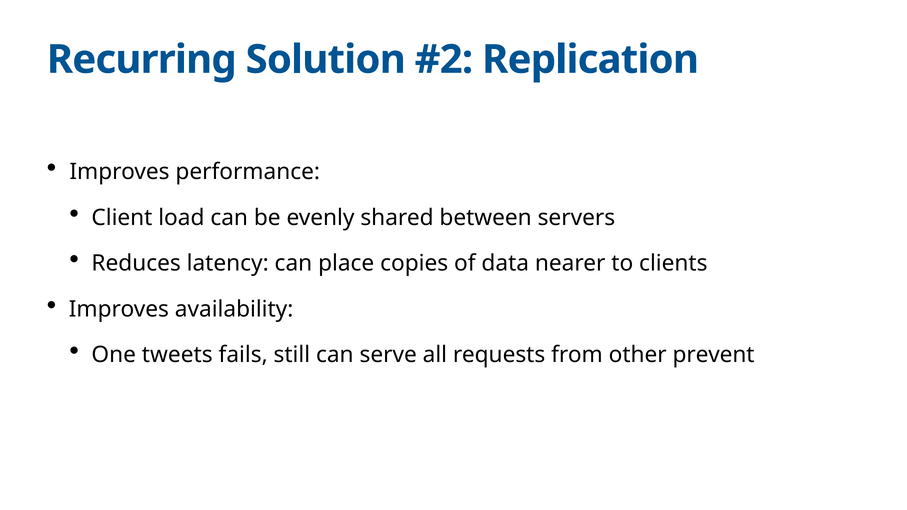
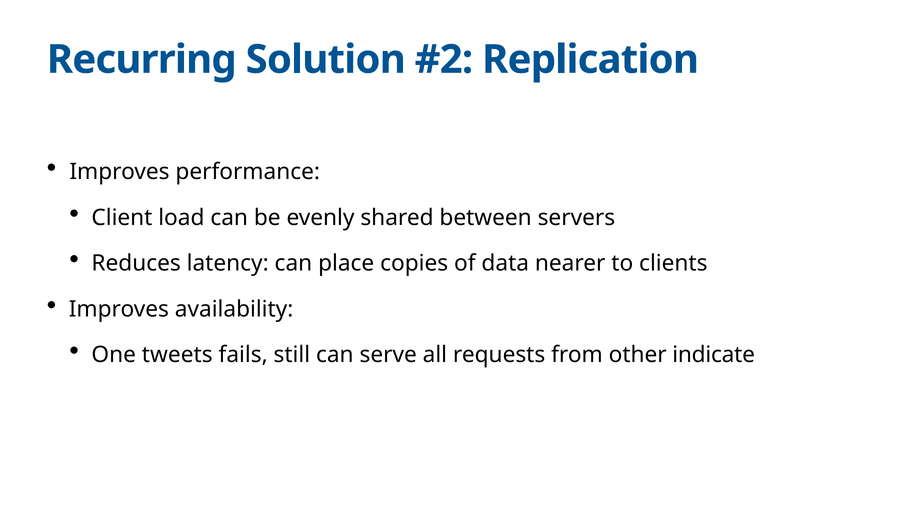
prevent: prevent -> indicate (714, 355)
